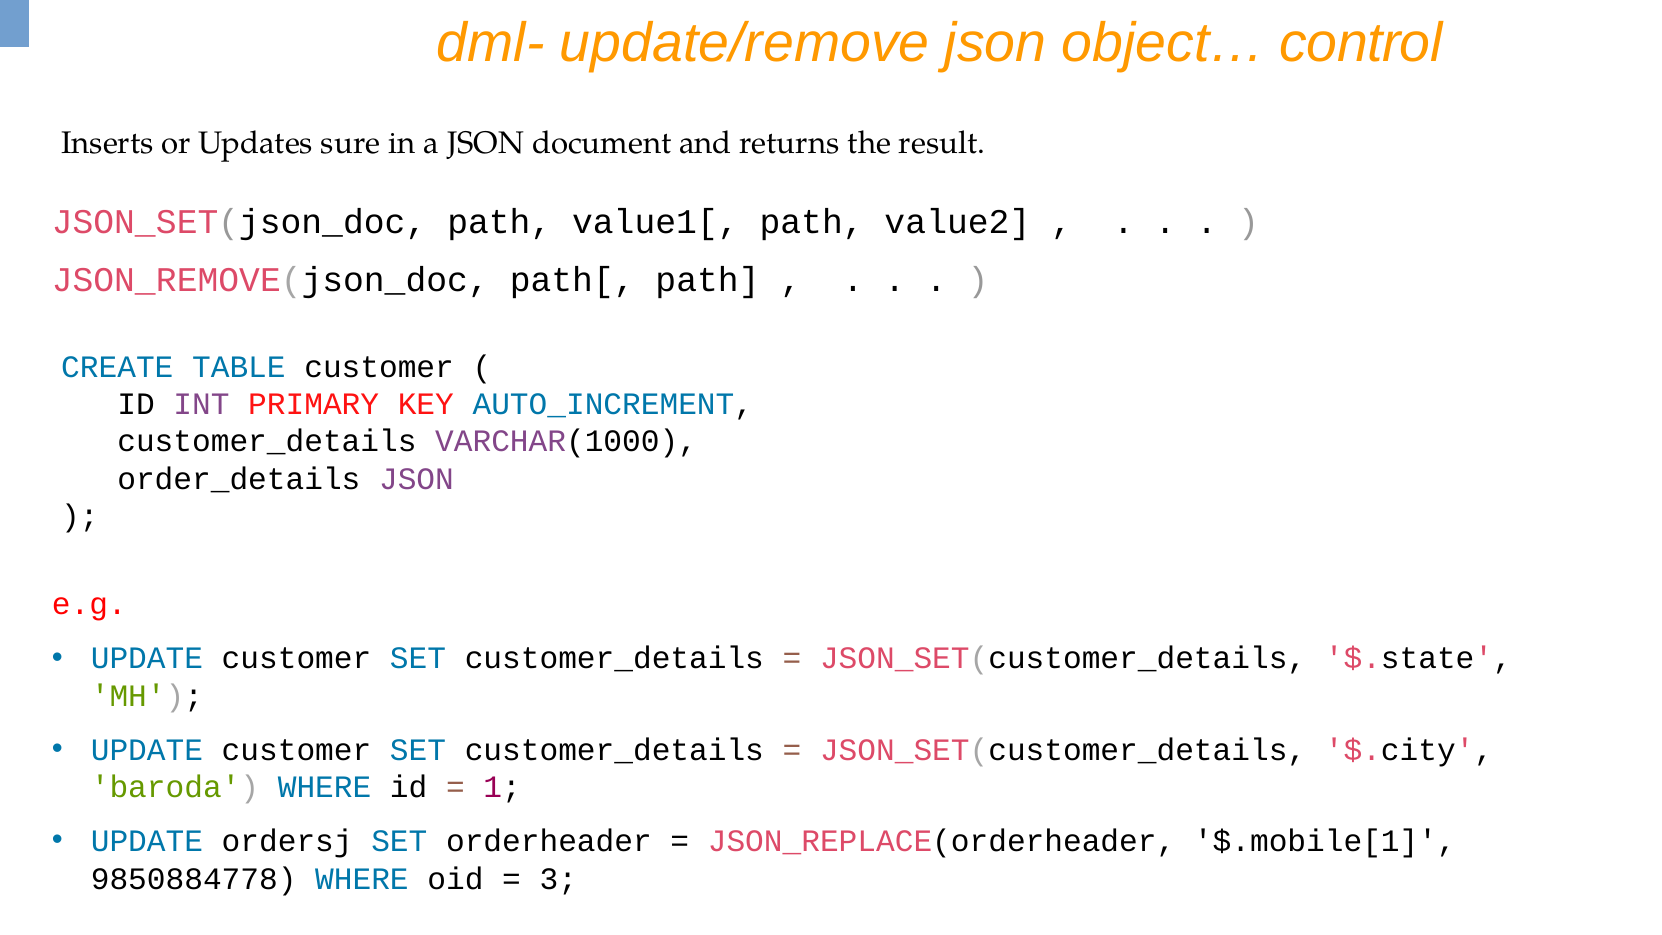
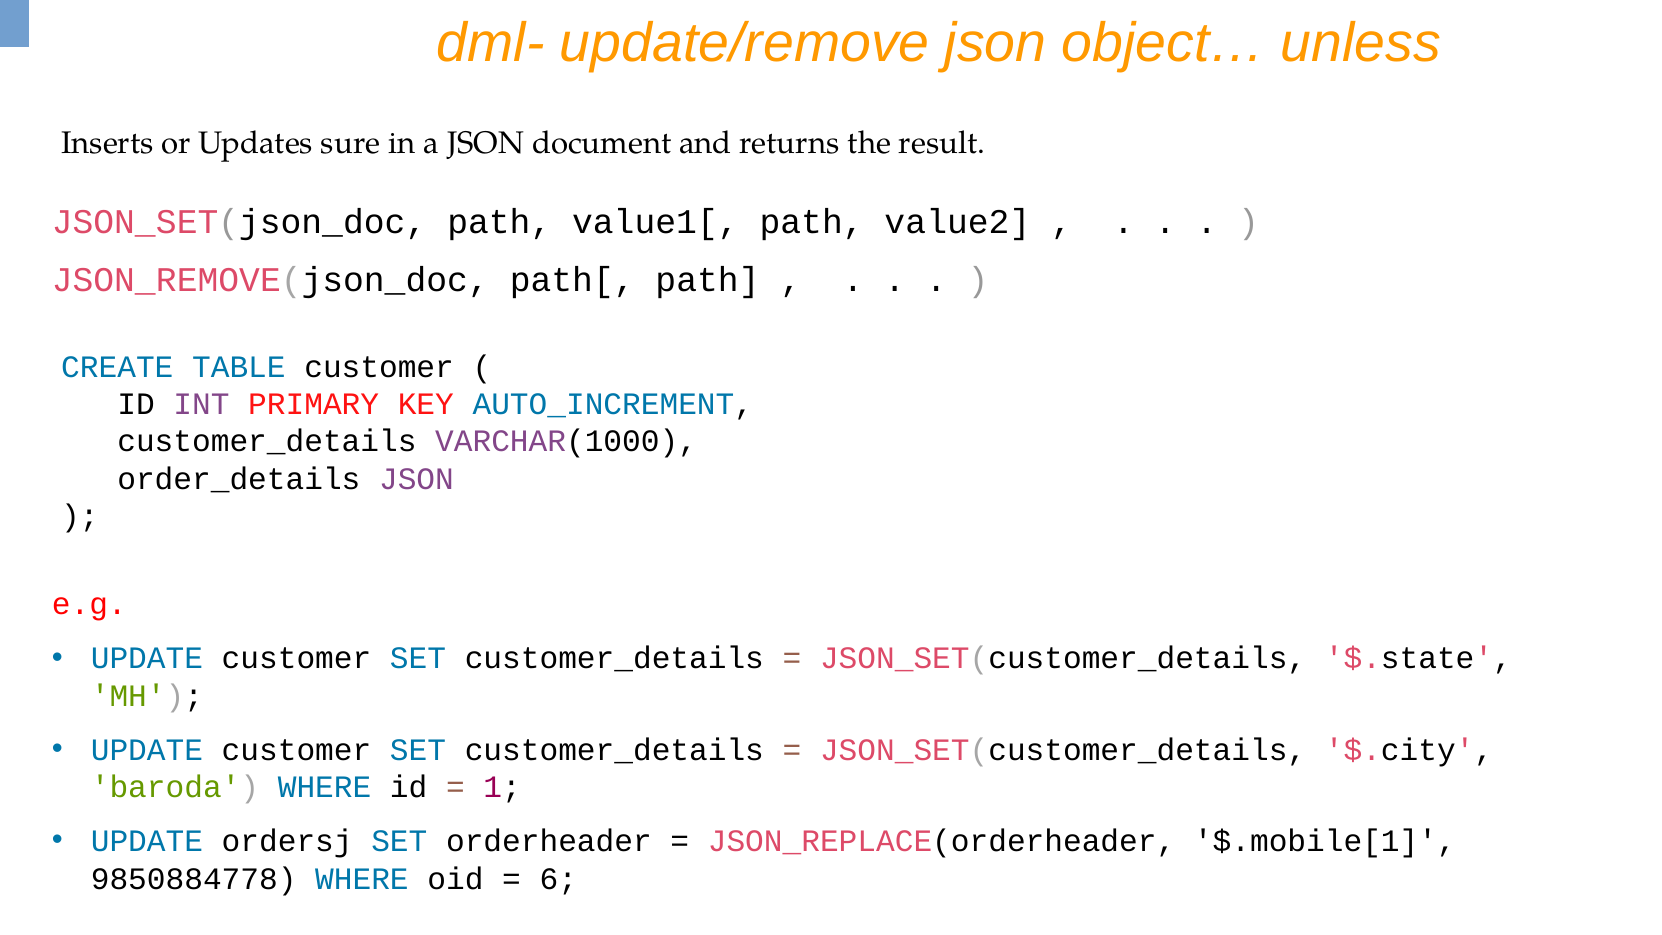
control: control -> unless (1361, 43)
3: 3 -> 6 (558, 879)
